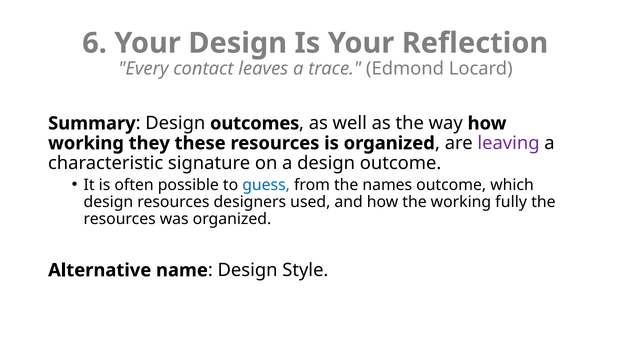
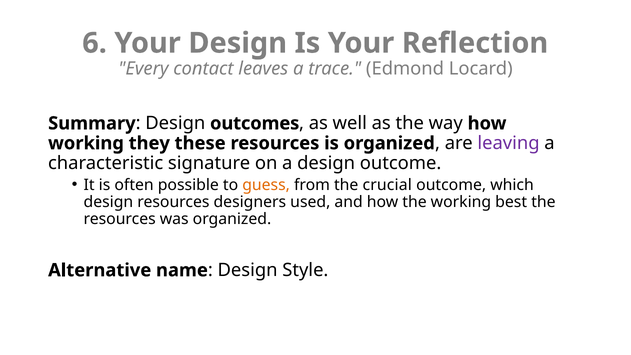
guess colour: blue -> orange (266, 185)
names: names -> crucial (387, 185)
fully: fully -> best (511, 202)
